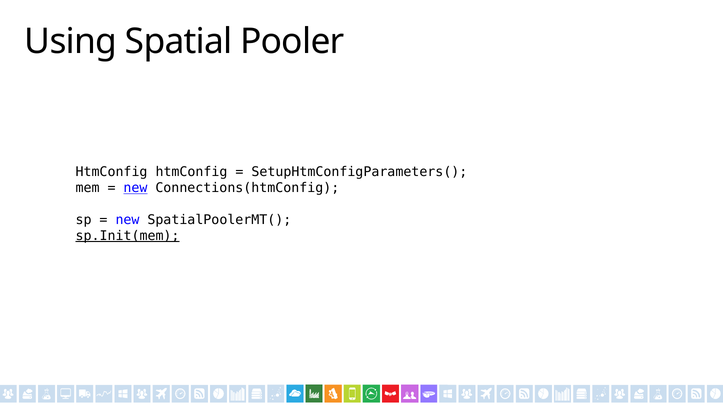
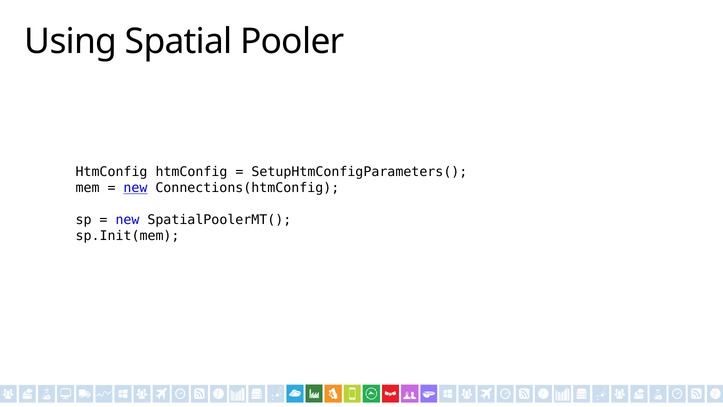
sp.Init(mem underline: present -> none (128, 236)
